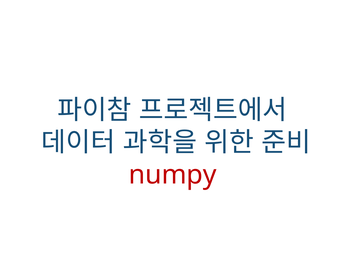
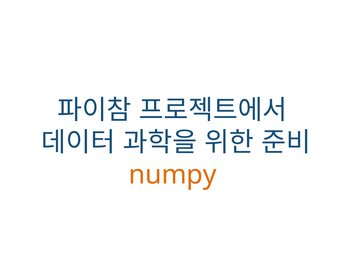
numpy colour: red -> orange (173, 175)
